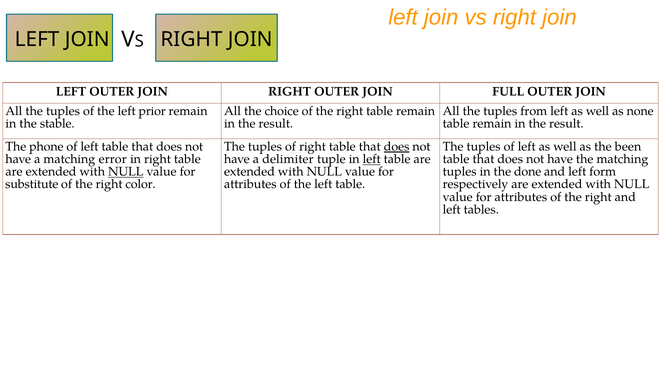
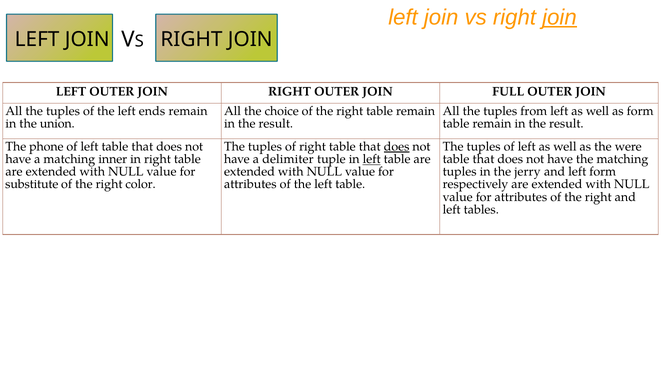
join underline: none -> present (559, 17)
prior: prior -> ends (152, 111)
as none: none -> form (640, 111)
stable: stable -> union (57, 124)
been: been -> were (628, 147)
error: error -> inner (113, 159)
NULL underline: present -> none (126, 172)
done: done -> jerry (528, 172)
